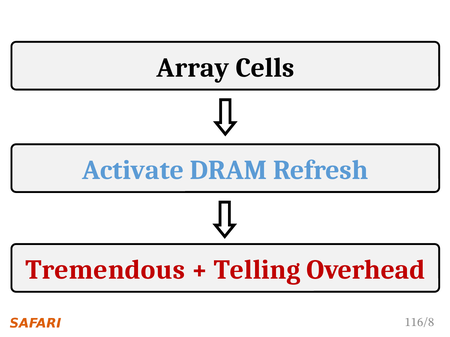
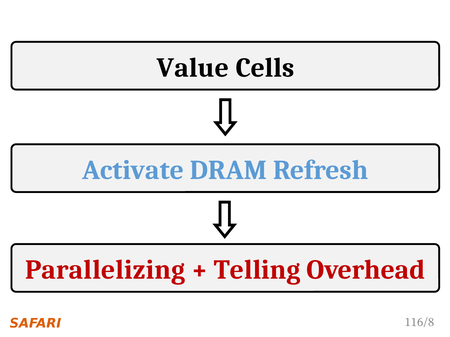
Array: Array -> Value (193, 68)
Tremendous: Tremendous -> Parallelizing (105, 270)
